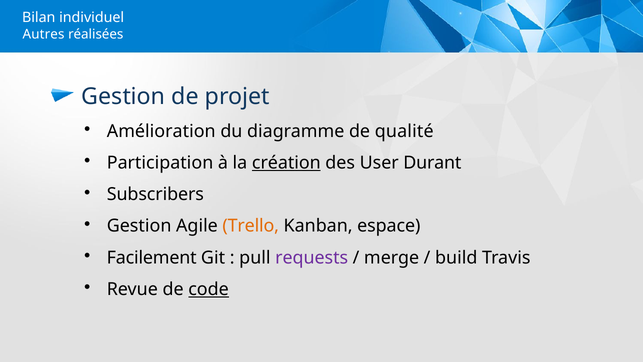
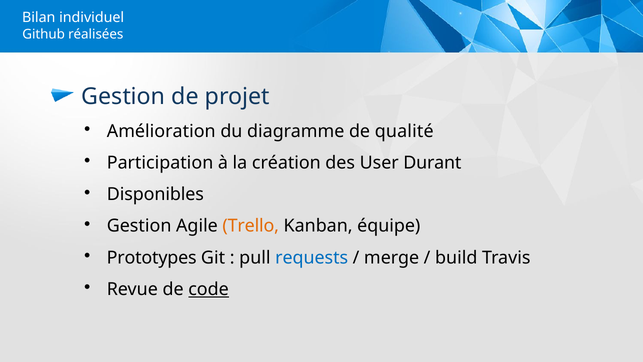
Autres: Autres -> Github (44, 34)
création underline: present -> none (286, 163)
Subscribers: Subscribers -> Disponibles (155, 194)
espace: espace -> équipe (389, 226)
Facilement: Facilement -> Prototypes (152, 257)
requests colour: purple -> blue (312, 257)
